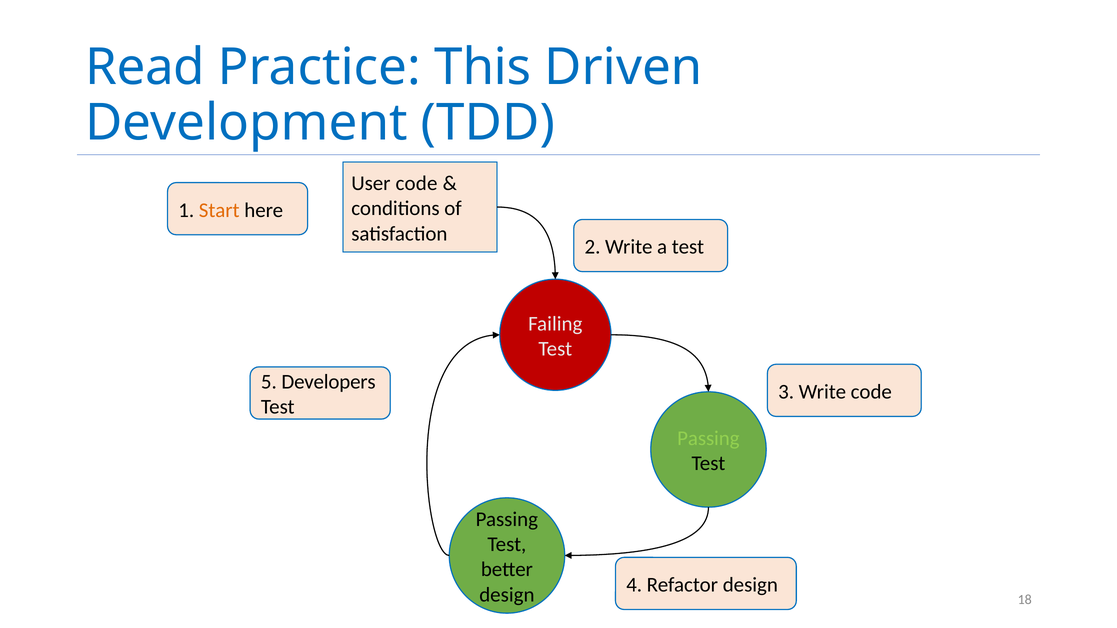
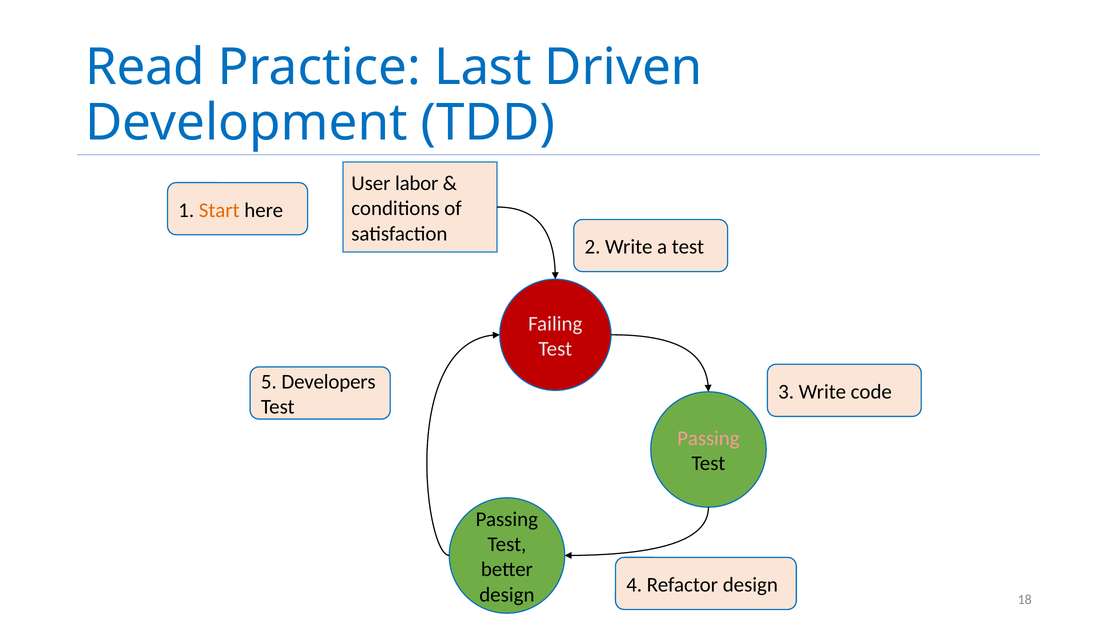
This: This -> Last (483, 67)
User code: code -> labor (417, 183)
Passing colour: light green -> pink (708, 439)
